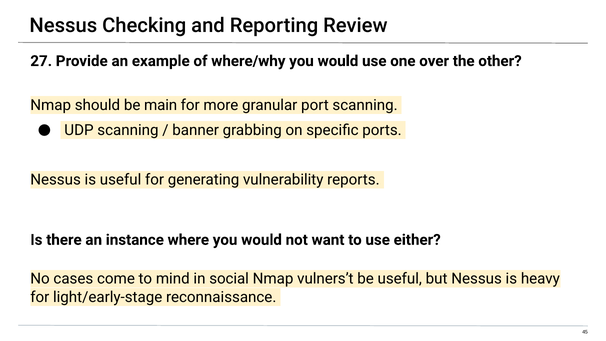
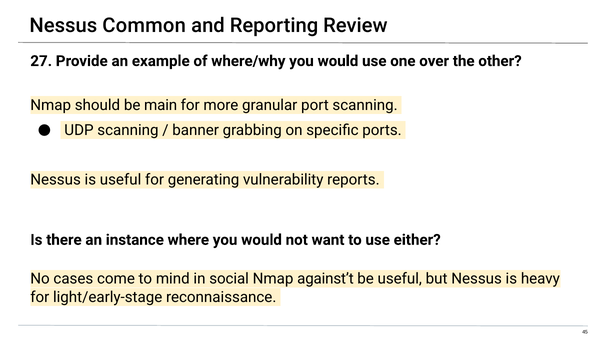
Checking: Checking -> Common (144, 26)
vulners’t: vulners’t -> against’t (325, 279)
